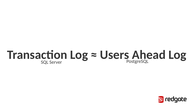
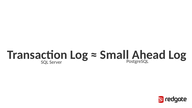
Users: Users -> Small (114, 55)
